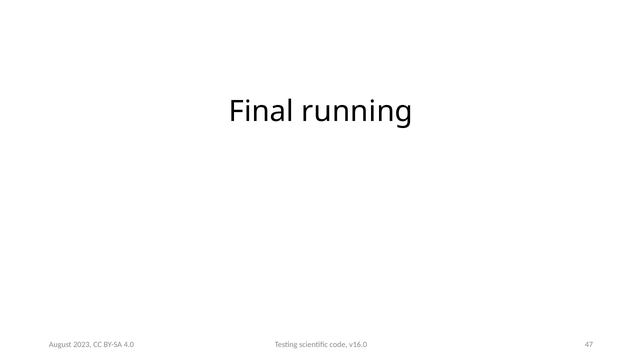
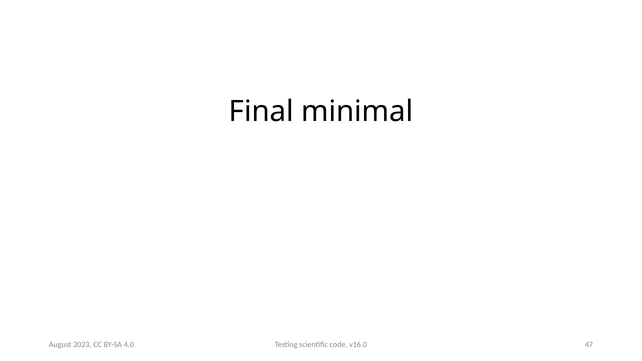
running: running -> minimal (357, 112)
